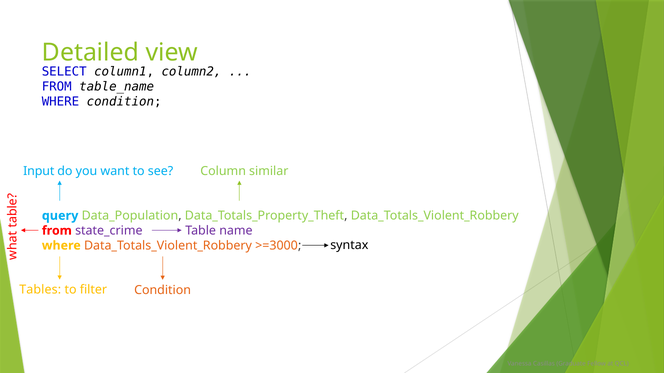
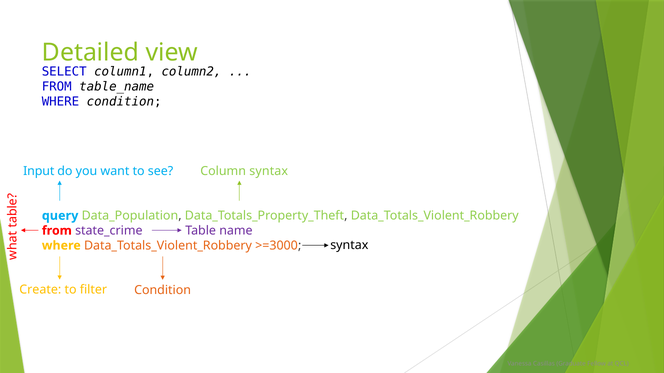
Column similar: similar -> syntax (269, 171)
Tables: Tables -> Create (40, 290)
